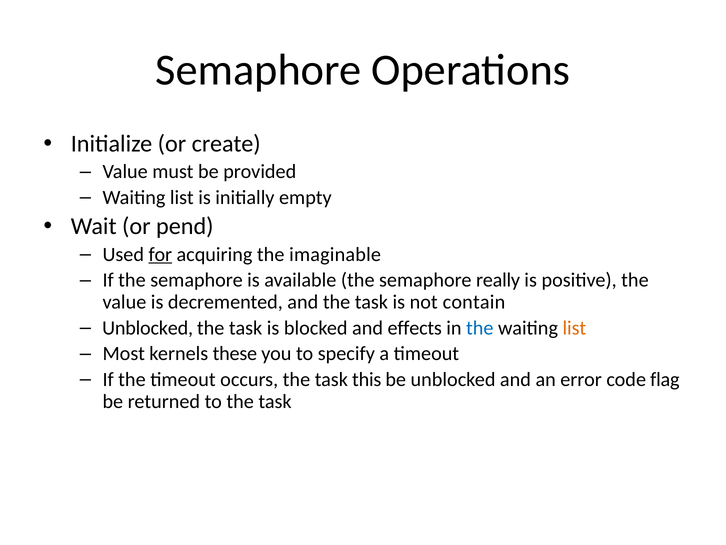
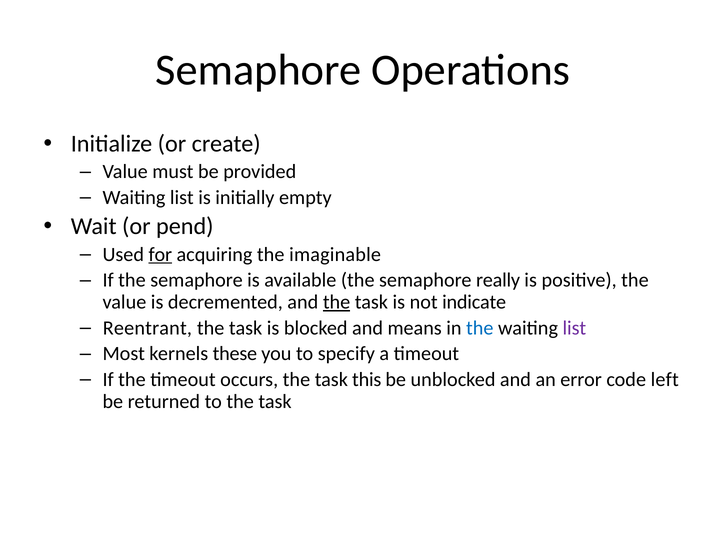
the underline: none -> present (337, 302)
contain: contain -> indicate (474, 302)
Unblocked: Unblocked -> Reentrant (147, 328)
effects: effects -> means (415, 328)
list colour: orange -> purple (574, 328)
flag: flag -> left (665, 379)
